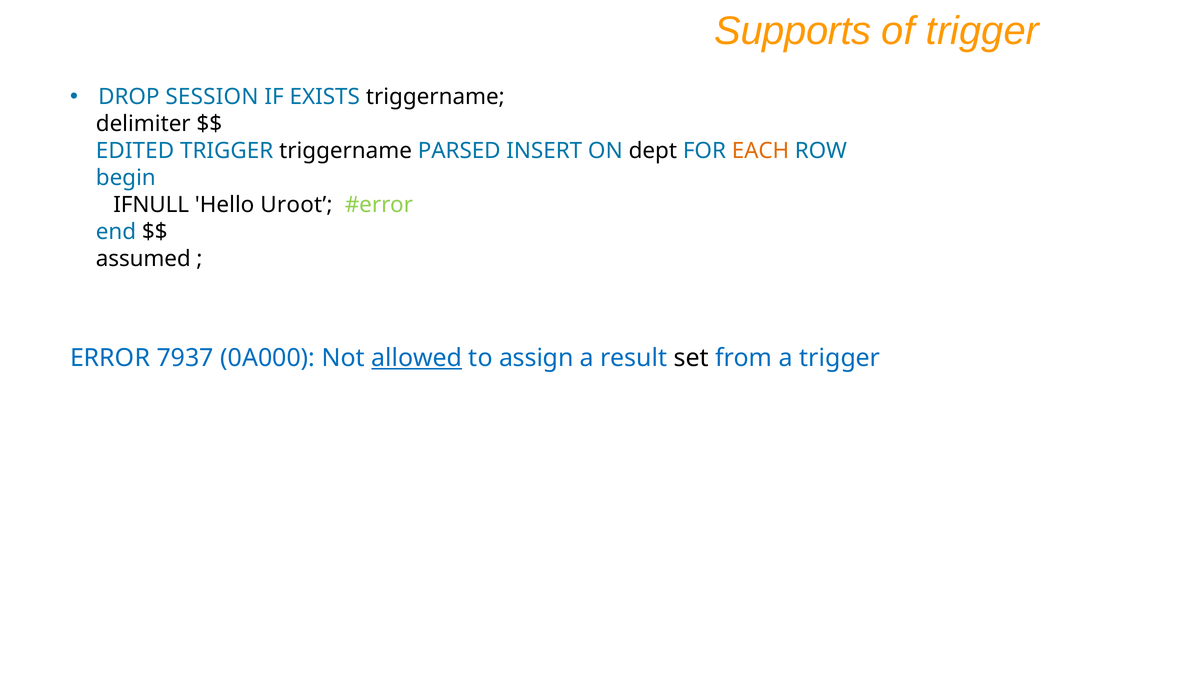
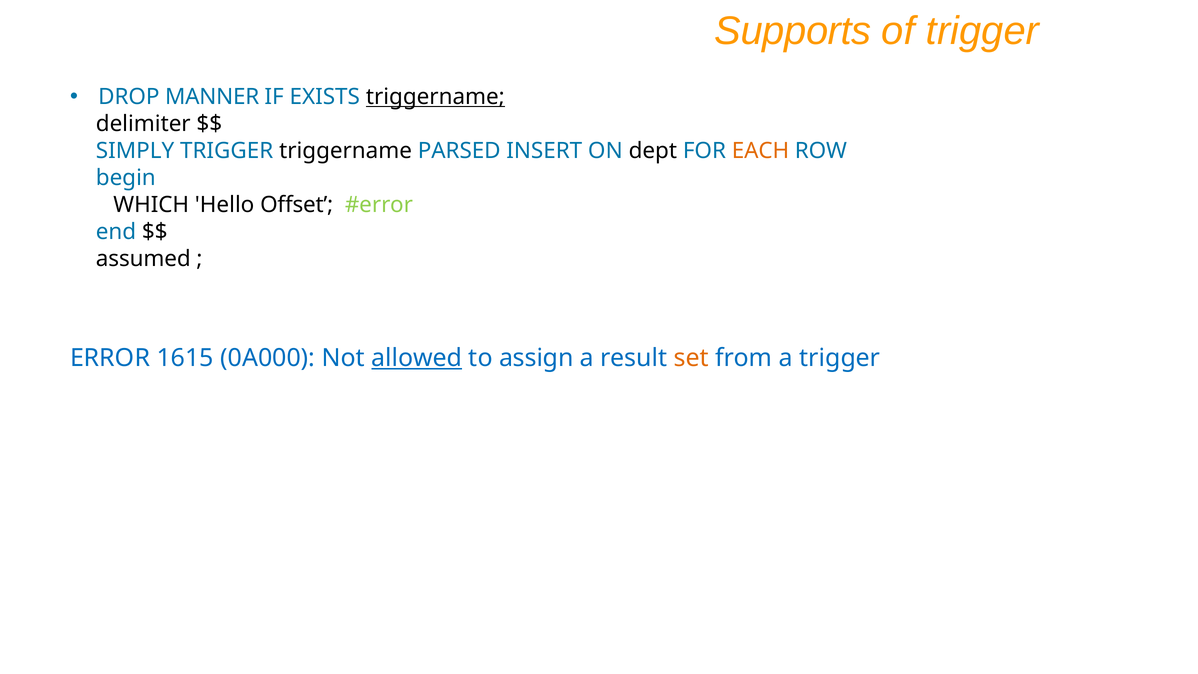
SESSION: SESSION -> MANNER (212, 97)
triggername underline: none -> present (435, 97)
EDITED: EDITED -> SIMPLY (135, 151)
IFNULL: IFNULL -> WHICH (151, 205)
Uroot: Uroot -> Offset (297, 205)
7937: 7937 -> 1615 (185, 358)
set colour: black -> orange (691, 358)
